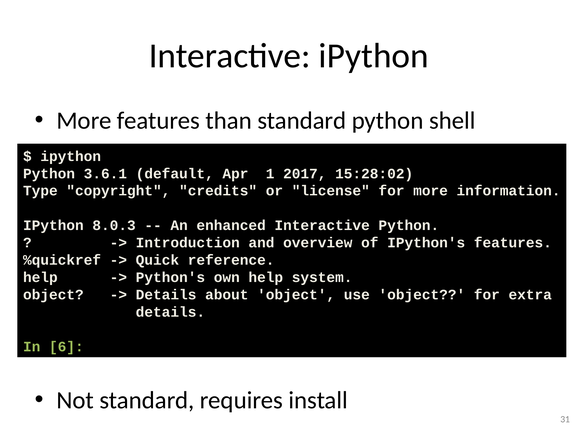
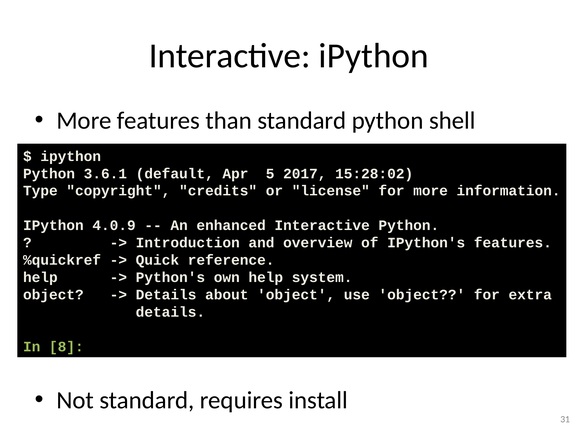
1: 1 -> 5 (270, 174)
8.0.3: 8.0.3 -> 4.0.9 (114, 226)
6: 6 -> 8 (66, 347)
